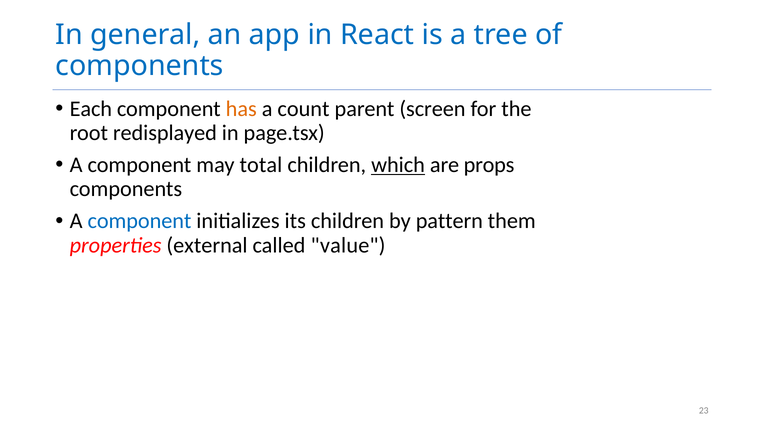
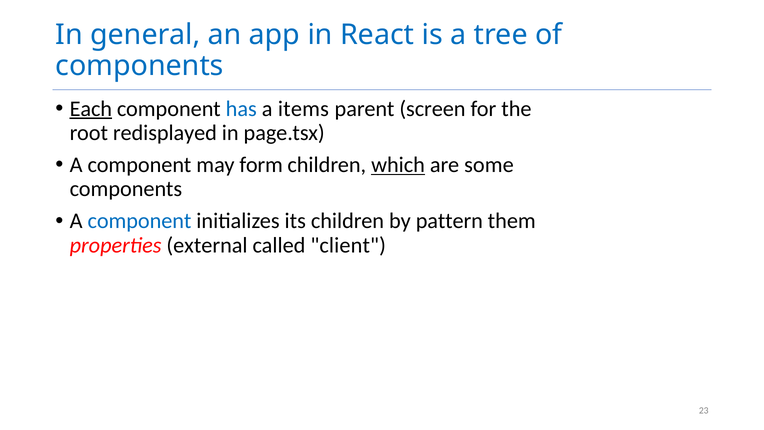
Each underline: none -> present (91, 109)
has colour: orange -> blue (241, 109)
count: count -> items (303, 109)
total: total -> form (261, 165)
props: props -> some (489, 165)
value: value -> client (348, 245)
